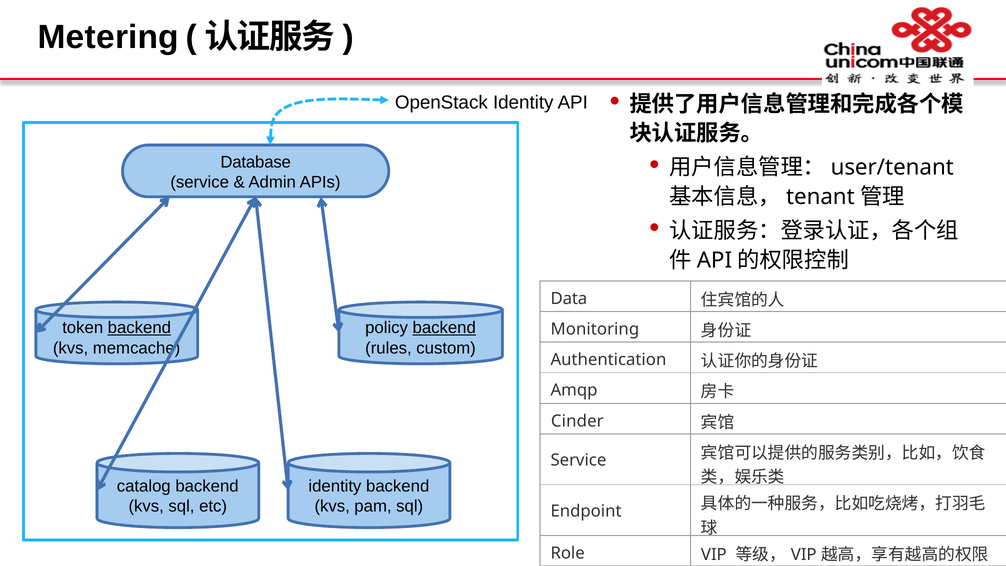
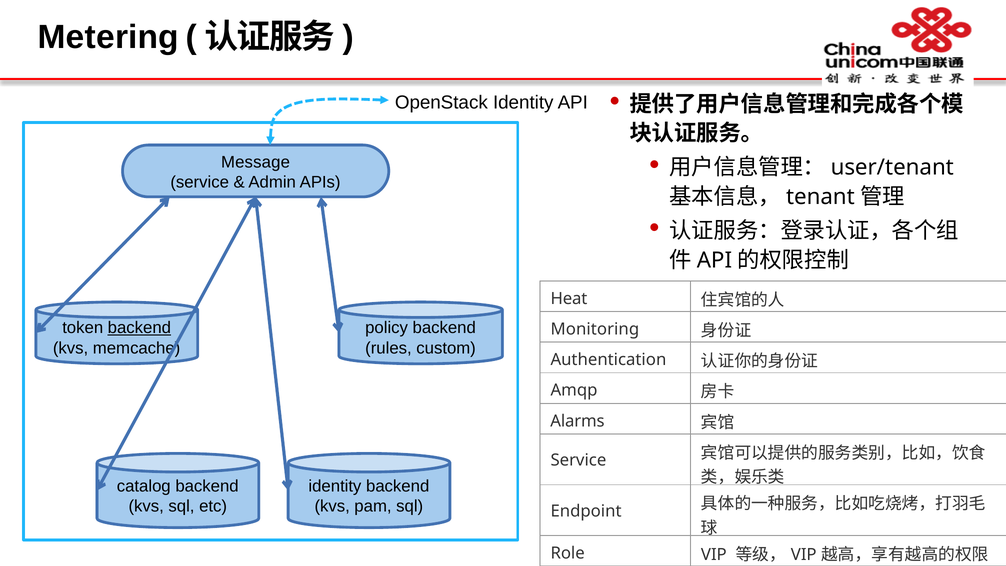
Database: Database -> Message (255, 162)
Data: Data -> Heat (569, 298)
backend underline: present -> none (444, 328)
Cinder: Cinder -> Alarms (577, 421)
